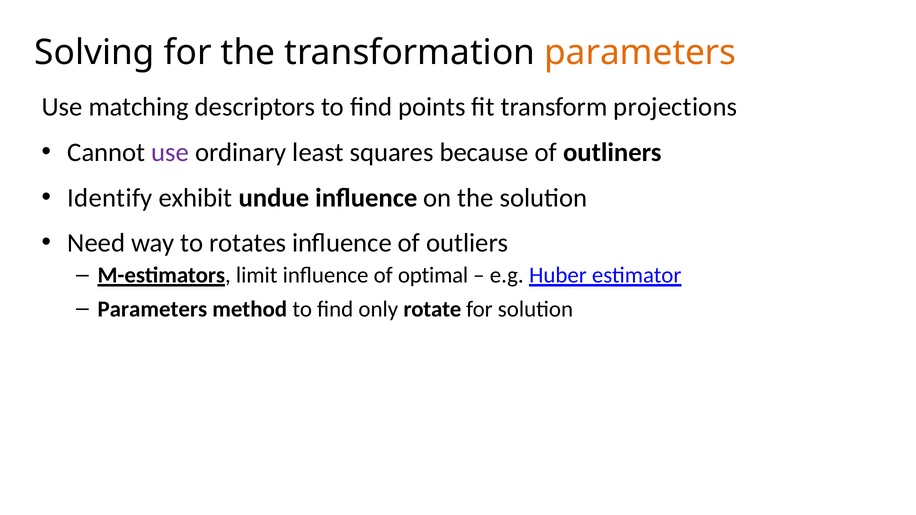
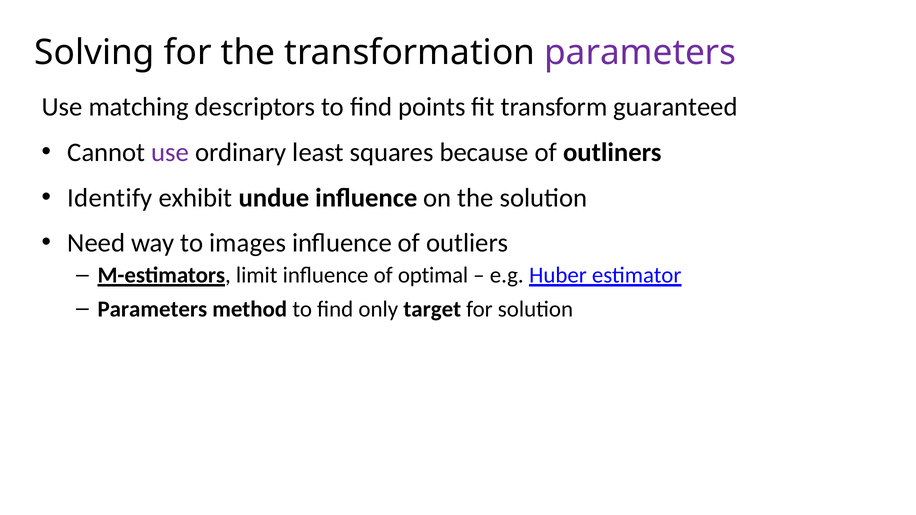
parameters colour: orange -> purple (640, 53)
projections: projections -> guaranteed (676, 107)
rotates: rotates -> images (248, 243)
rotate: rotate -> target (432, 309)
